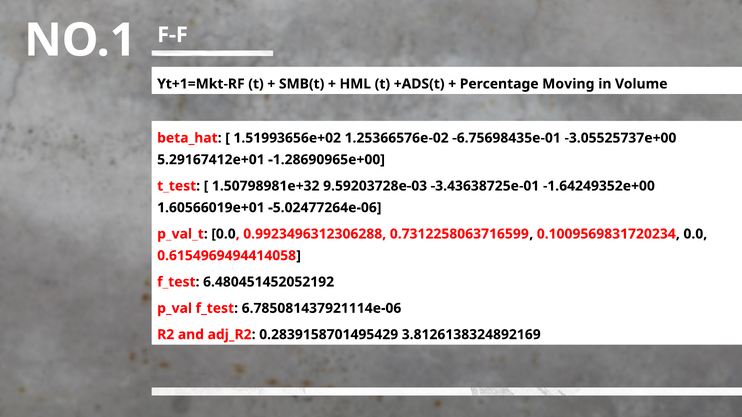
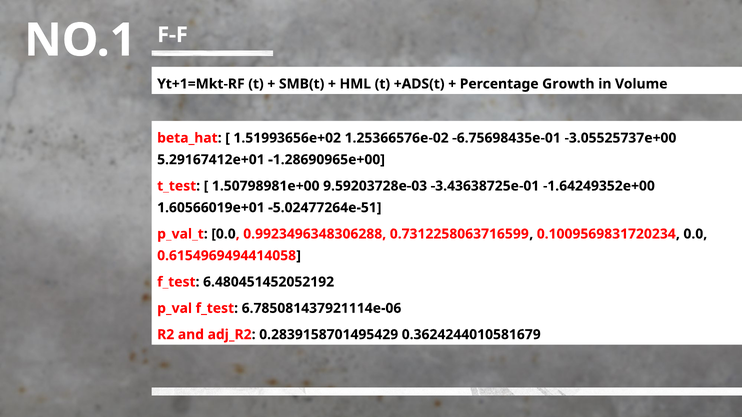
Moving: Moving -> Growth (568, 84)
1.50798981e+32: 1.50798981e+32 -> 1.50798981e+00 (266, 186)
-5.02477264e-06: -5.02477264e-06 -> -5.02477264e-51 (325, 208)
0.9923496312306288: 0.9923496312306288 -> 0.9923496348306288 (315, 234)
3.8126138324892169: 3.8126138324892169 -> 0.3624244010581679 (471, 335)
